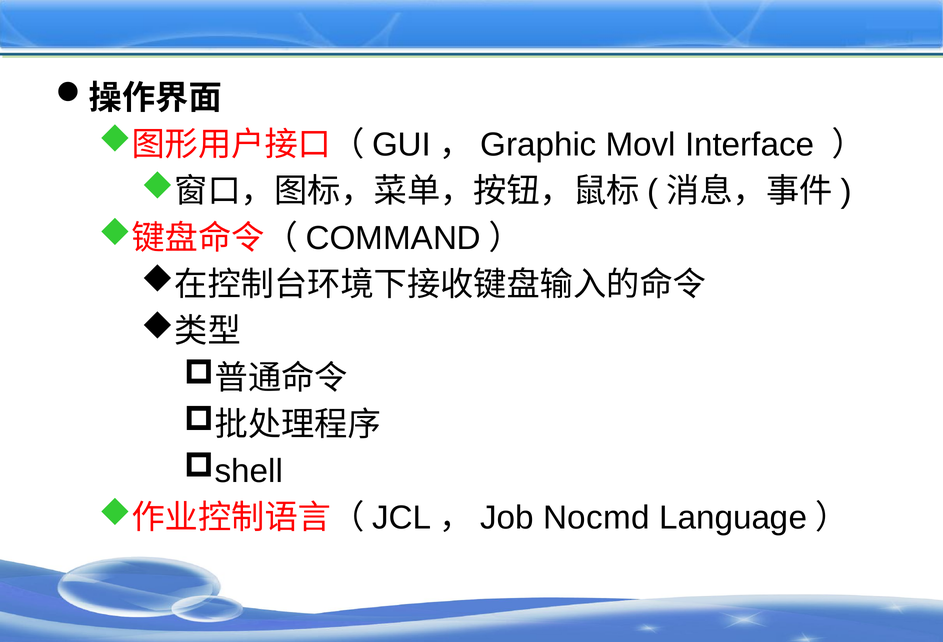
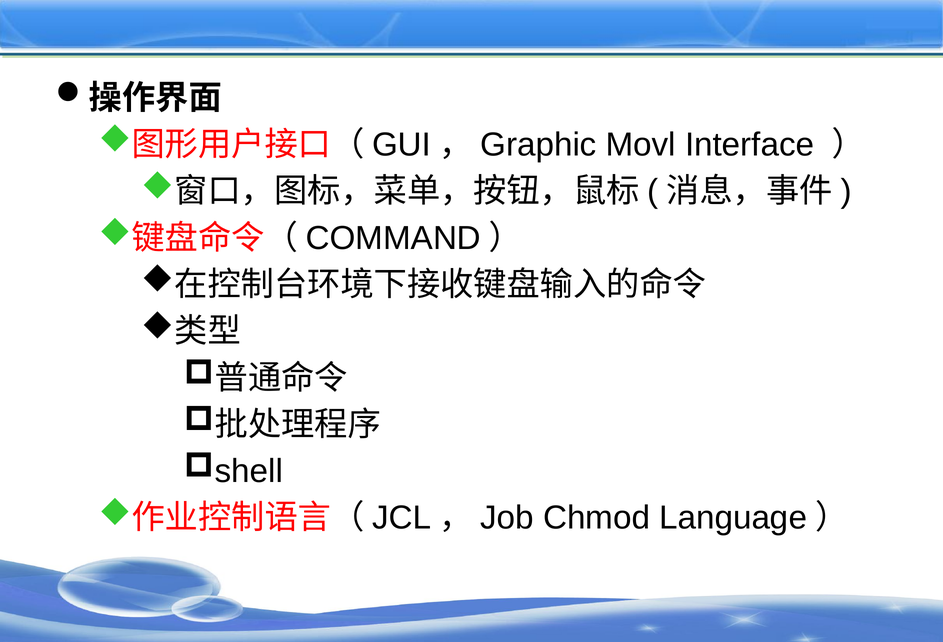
Nocmd: Nocmd -> Chmod (597, 518)
